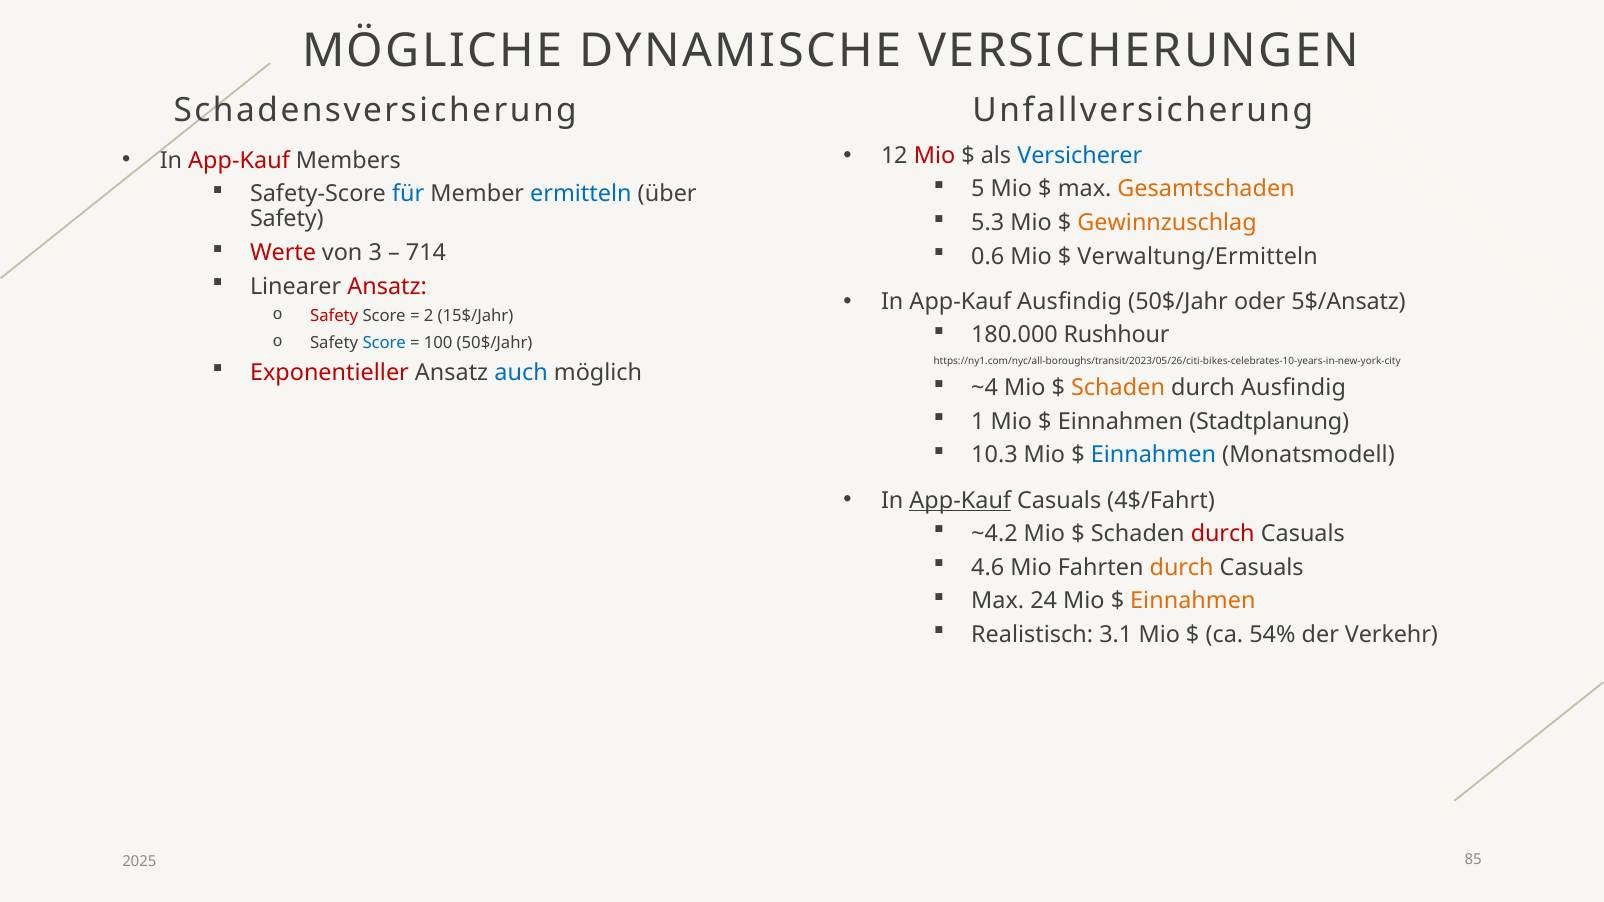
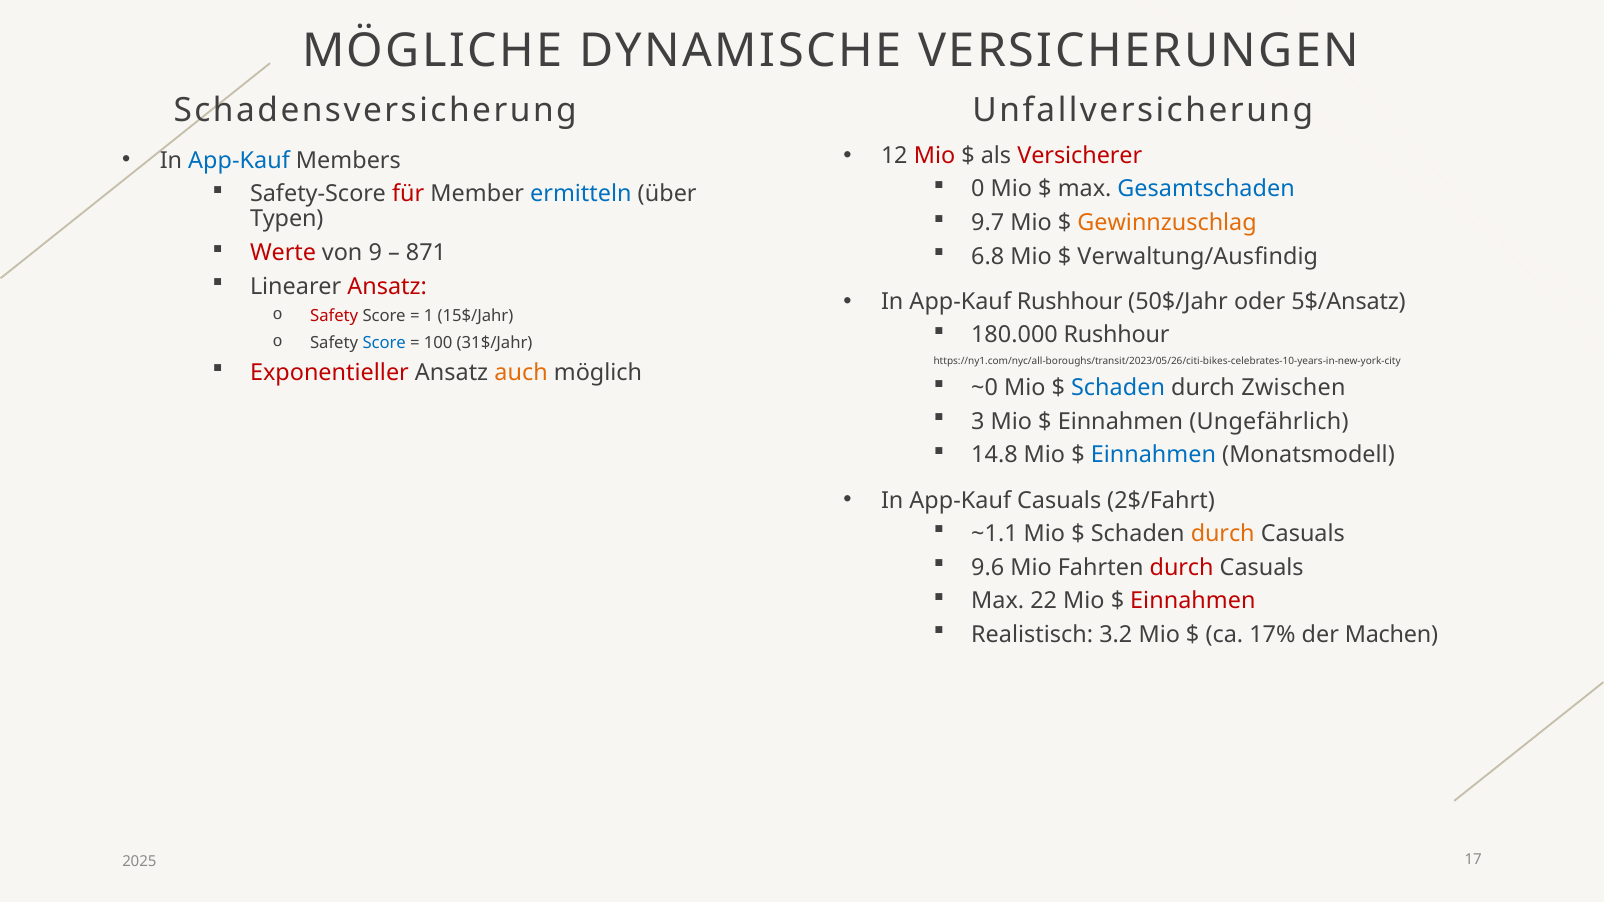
Versicherer colour: blue -> red (1080, 156)
App-Kauf colour: red -> blue (239, 161)
5: 5 -> 0 (978, 189)
Gesamtschaden colour: orange -> blue (1206, 189)
für colour: blue -> red (408, 194)
5.3: 5.3 -> 9.7 (988, 223)
Safety: Safety -> Typen (287, 219)
3: 3 -> 9 (375, 253)
714: 714 -> 871 (426, 253)
0.6: 0.6 -> 6.8 (988, 257)
Verwaltung/Ermitteln: Verwaltung/Ermitteln -> Verwaltung/Ausfindig (1198, 257)
App-Kauf Ausfindig: Ausfindig -> Rushhour (1070, 302)
2: 2 -> 1 (429, 316)
100 50$/Jahr: 50$/Jahr -> 31$/Jahr (495, 343)
auch colour: blue -> orange (521, 373)
~4: ~4 -> ~0 (985, 388)
Schaden colour: orange -> blue (1118, 388)
durch Ausfindig: Ausfindig -> Zwischen (1293, 388)
1: 1 -> 3 (978, 422)
Stadtplanung: Stadtplanung -> Ungefährlich (1269, 422)
10.3: 10.3 -> 14.8 (994, 455)
App-Kauf underline: present -> none (960, 500)
4$/Fahrt: 4$/Fahrt -> 2$/Fahrt (1161, 500)
~4.2: ~4.2 -> ~1.1 (994, 534)
durch colour: red -> orange (1223, 534)
4.6: 4.6 -> 9.6 (988, 567)
durch colour: orange -> red (1182, 567)
24: 24 -> 22 (1044, 601)
Einnahmen colour: orange -> red (1193, 601)
3.1: 3.1 -> 3.2 (1116, 635)
54%: 54% -> 17% (1272, 635)
Verkehr: Verkehr -> Machen (1391, 635)
85: 85 -> 17 (1473, 860)
